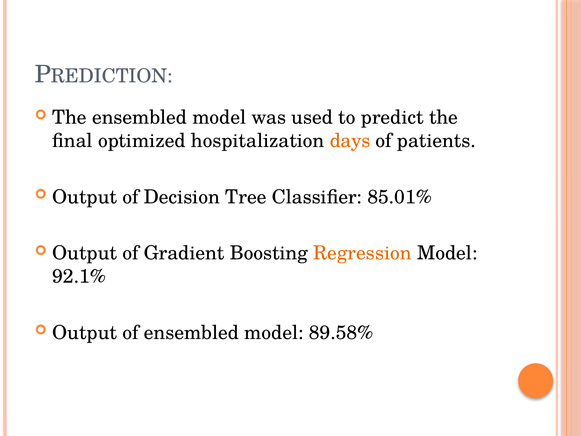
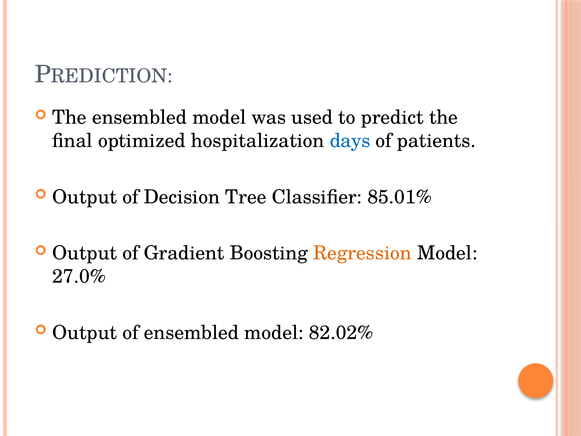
days colour: orange -> blue (350, 141)
92.1%: 92.1% -> 27.0% (79, 276)
89.58%: 89.58% -> 82.02% (341, 333)
